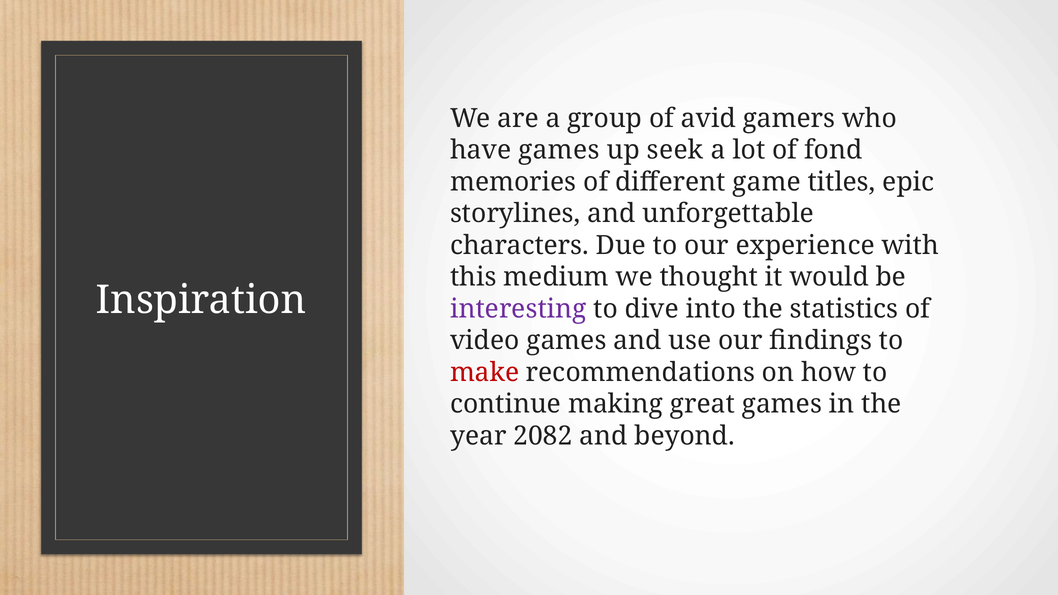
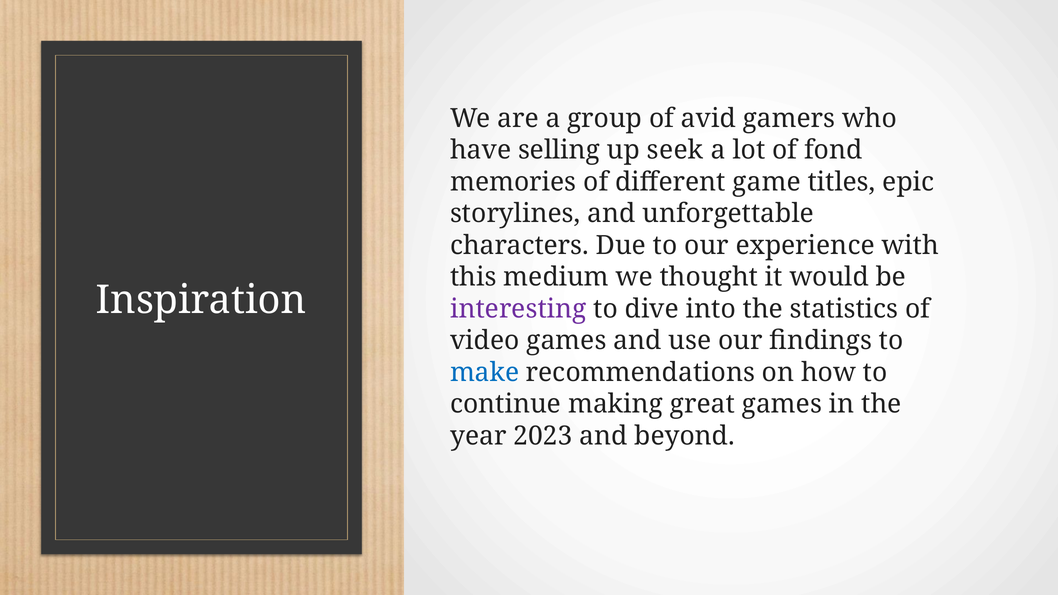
have games: games -> selling (559, 150)
make colour: red -> blue (485, 372)
2082: 2082 -> 2023 (543, 436)
